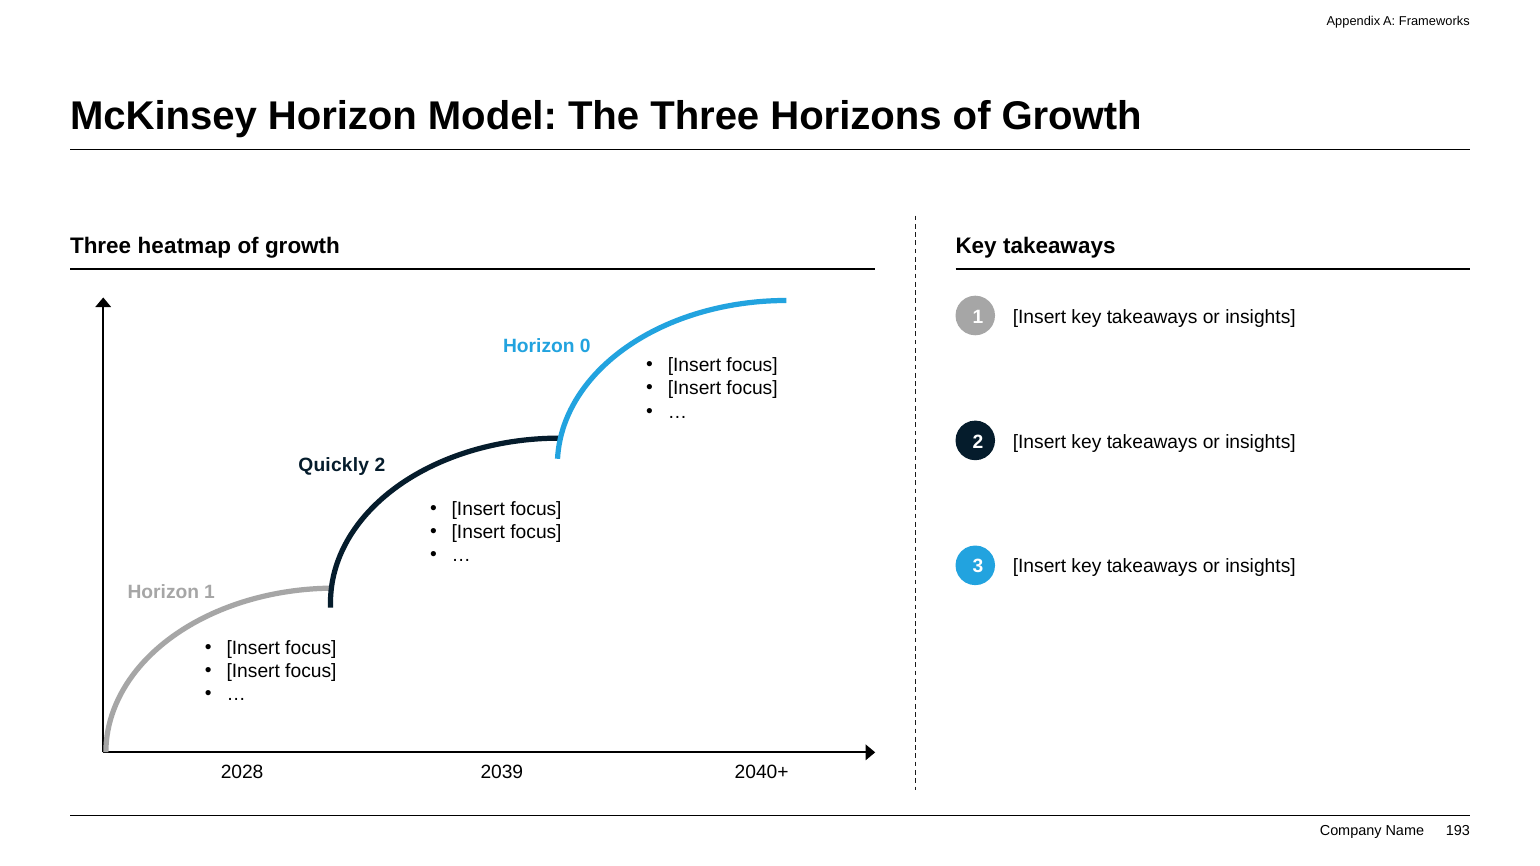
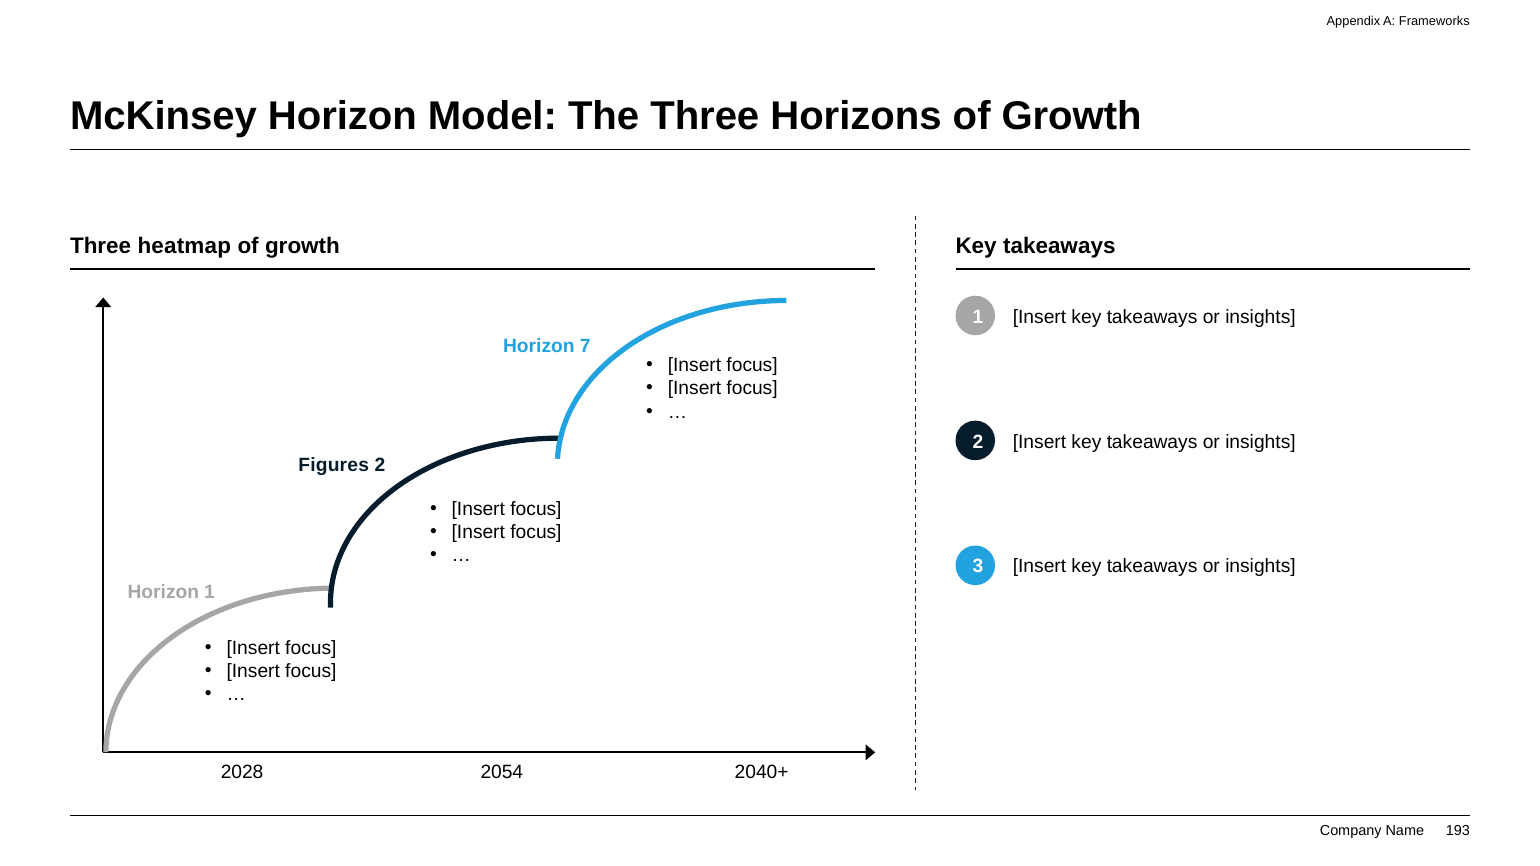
0: 0 -> 7 (585, 346)
Quickly: Quickly -> Figures (334, 465)
2039: 2039 -> 2054 (502, 772)
